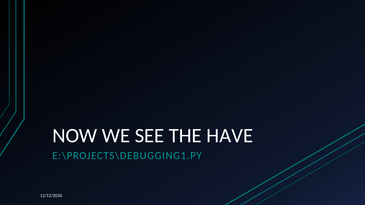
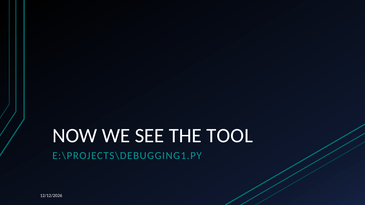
HAVE: HAVE -> TOOL (230, 136)
